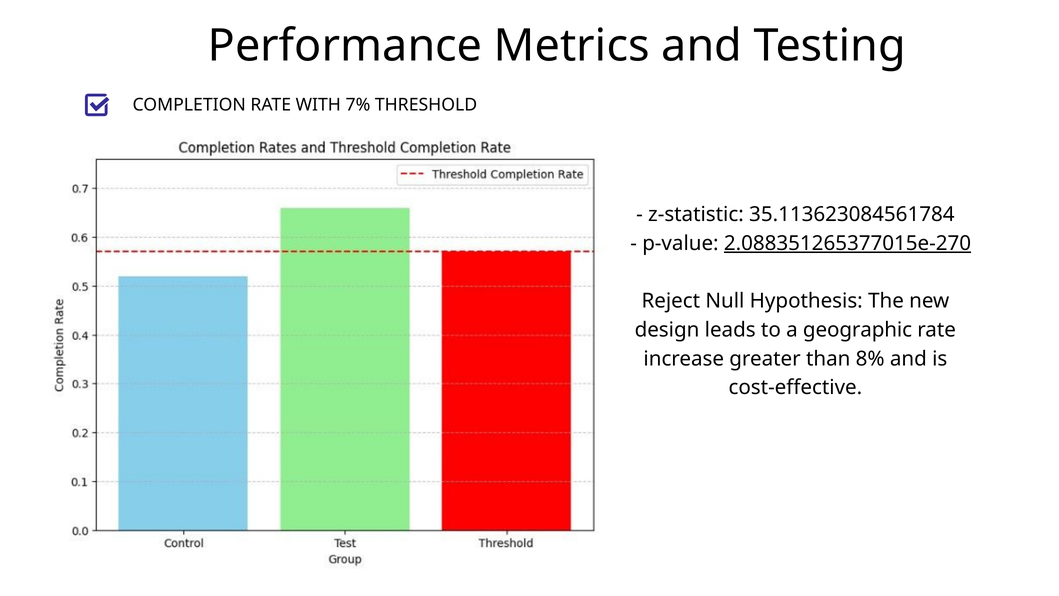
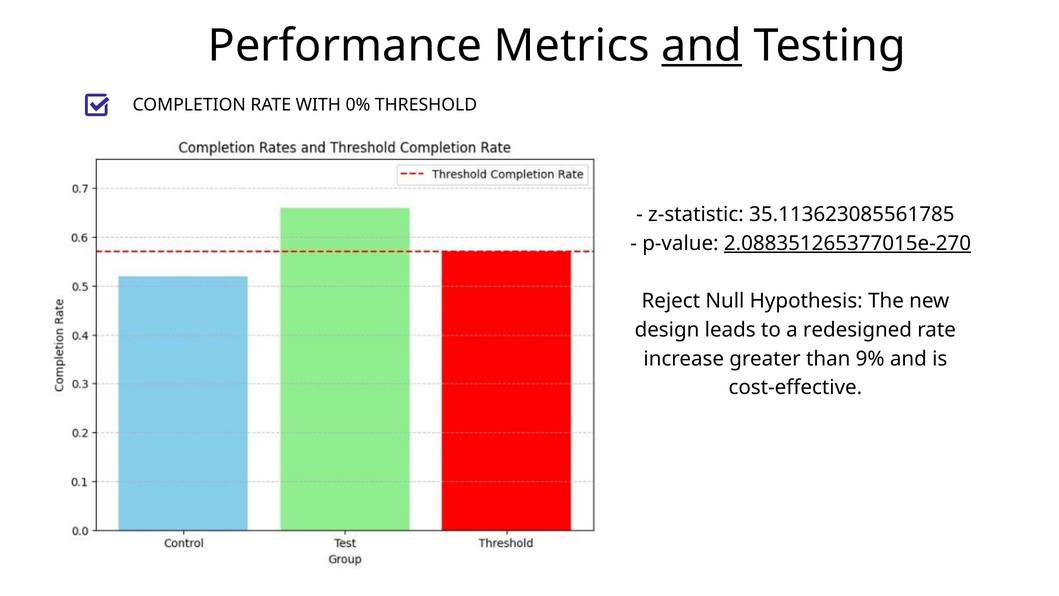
and underline: none -> present (702, 46)
7%: 7% -> 0% (358, 105)
35.113623084561784: 35.113623084561784 -> 35.113623085561785 (852, 214)
geographic: geographic -> redesigned (857, 330)
8%: 8% -> 9% (870, 359)
